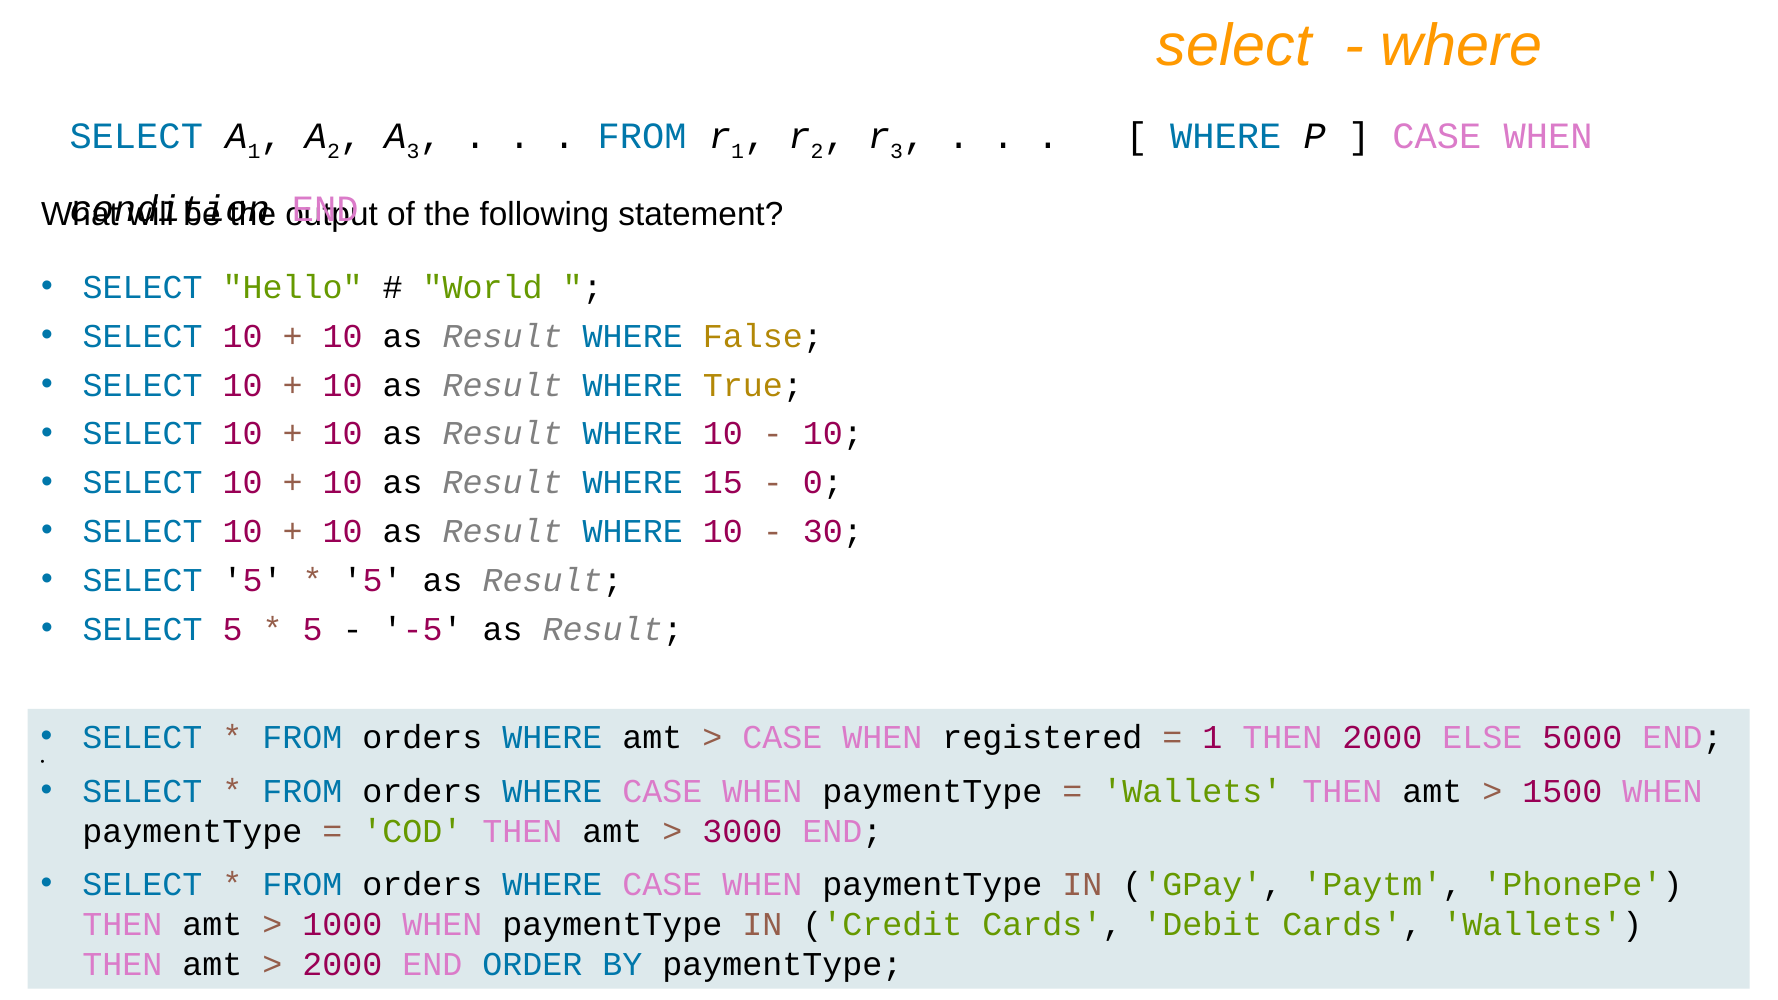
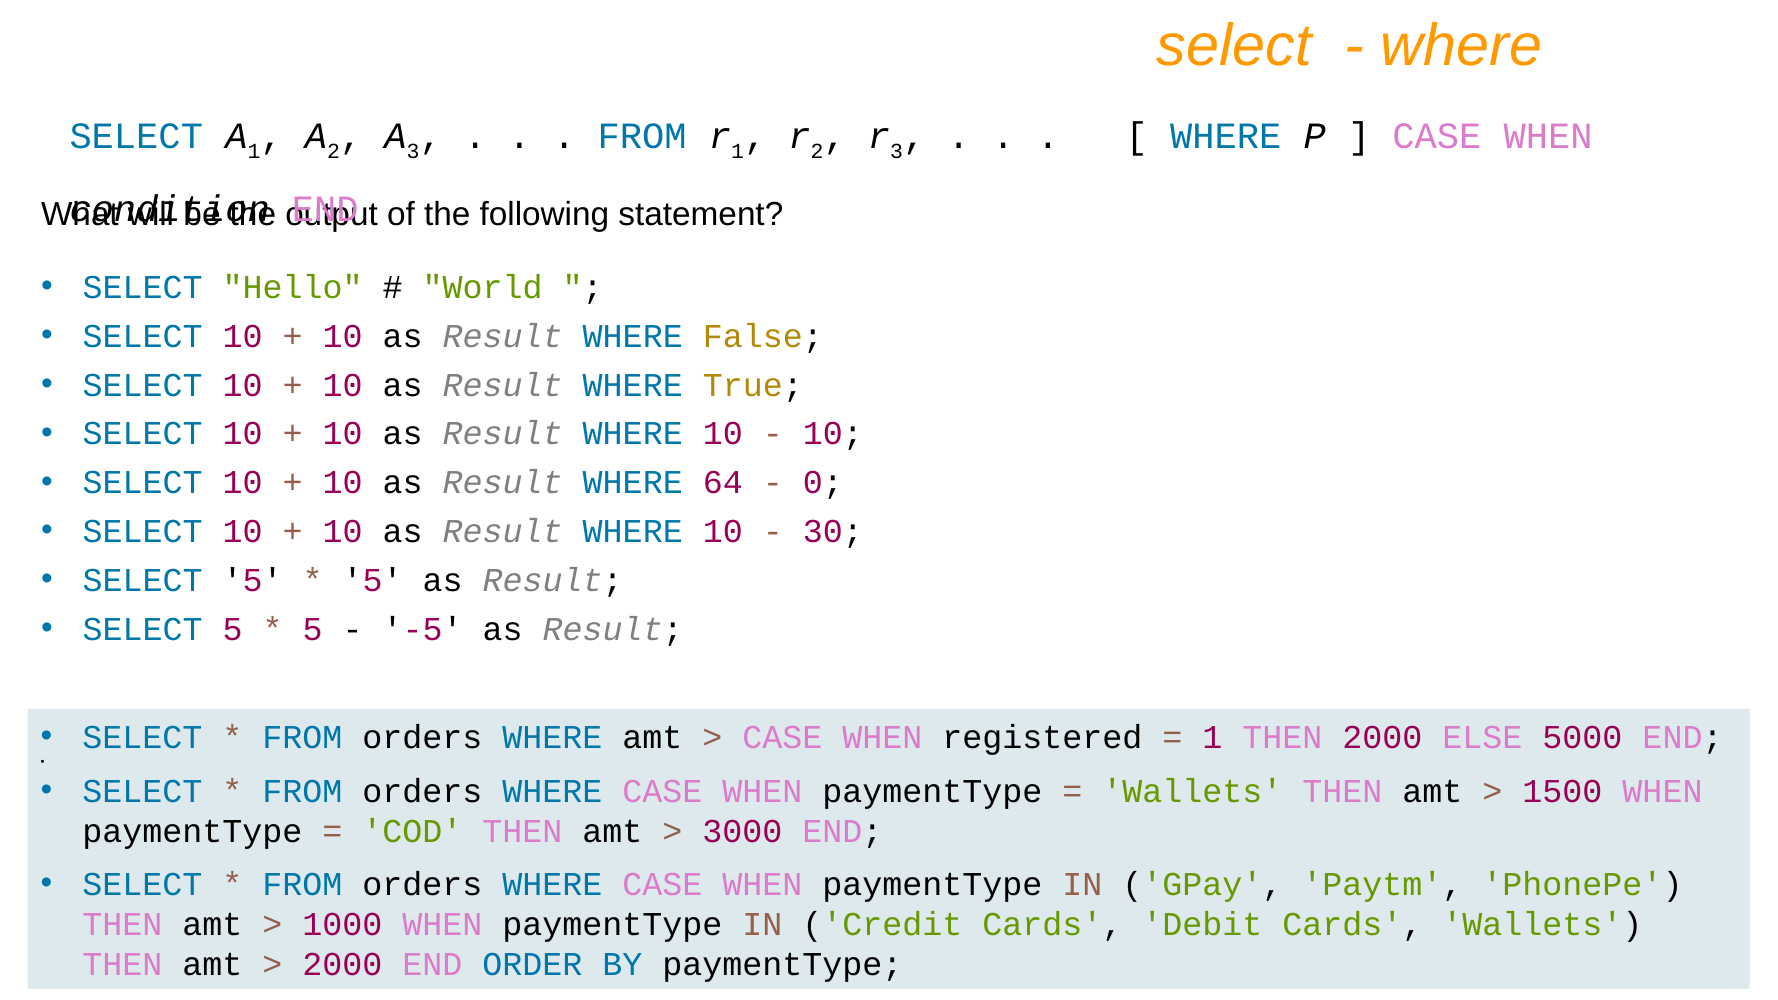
15: 15 -> 64 (723, 483)
